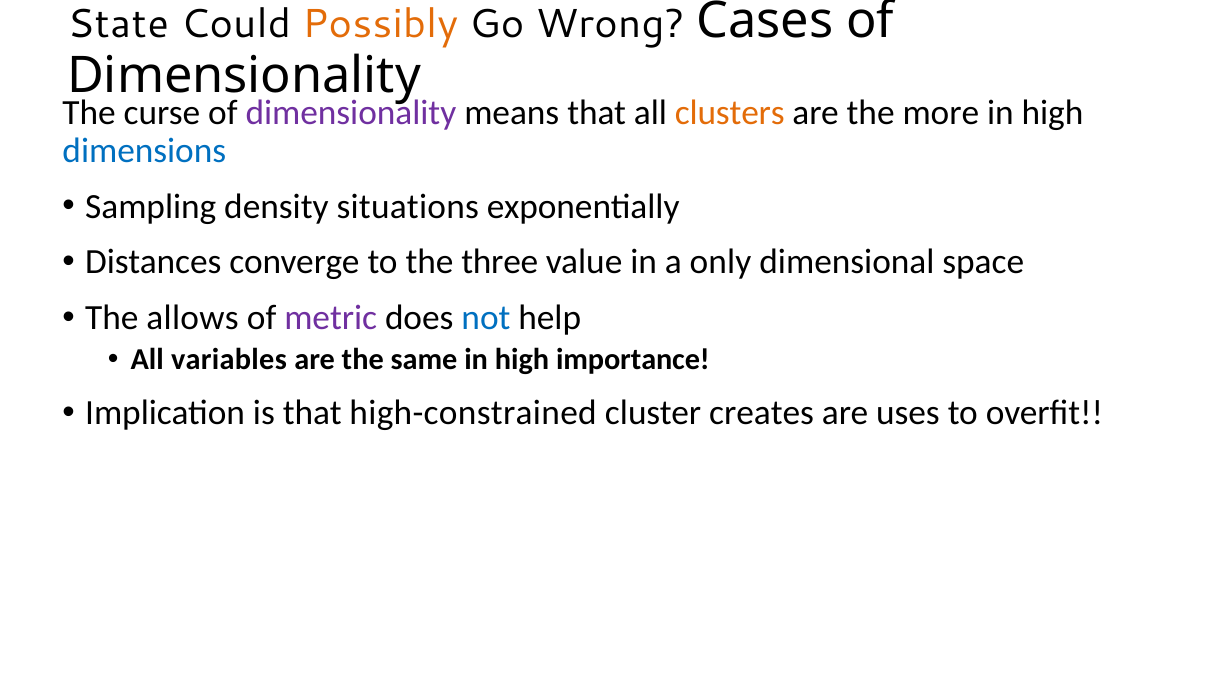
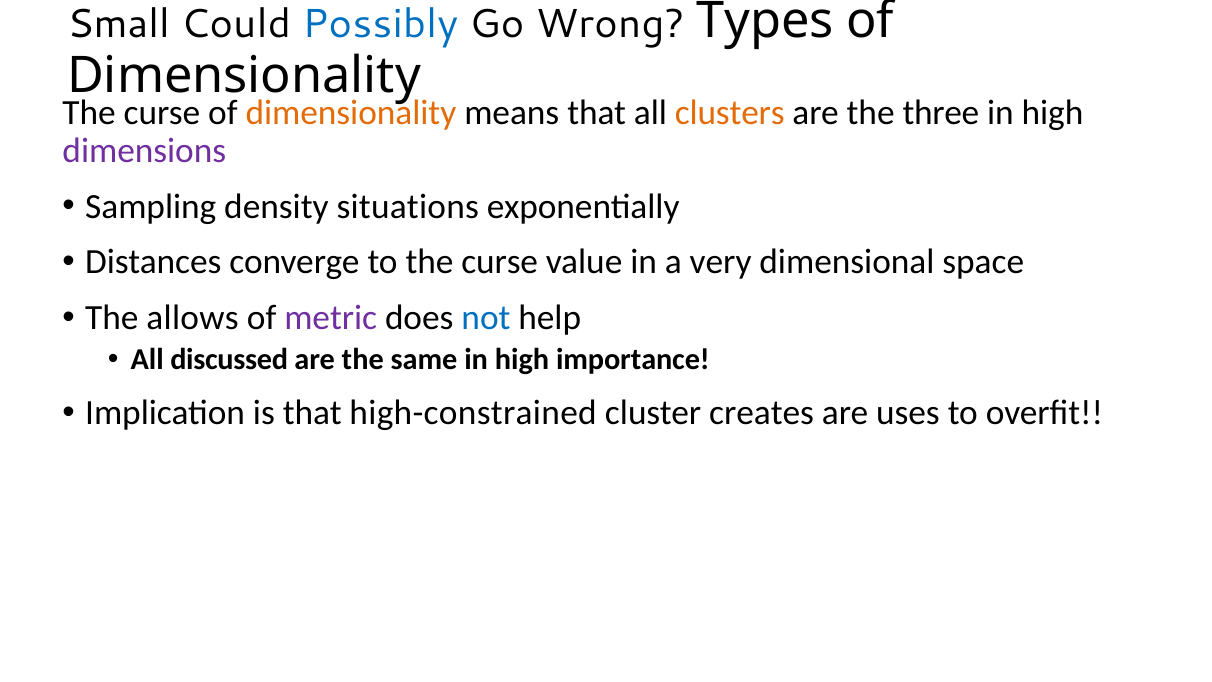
State: State -> Small (119, 24)
Possibly colour: orange -> blue (380, 24)
Cases: Cases -> Types (765, 21)
dimensionality colour: purple -> orange (351, 112)
more: more -> three (941, 112)
dimensions colour: blue -> purple (144, 151)
to the three: three -> curse (500, 262)
only: only -> very (721, 262)
variables: variables -> discussed (229, 360)
